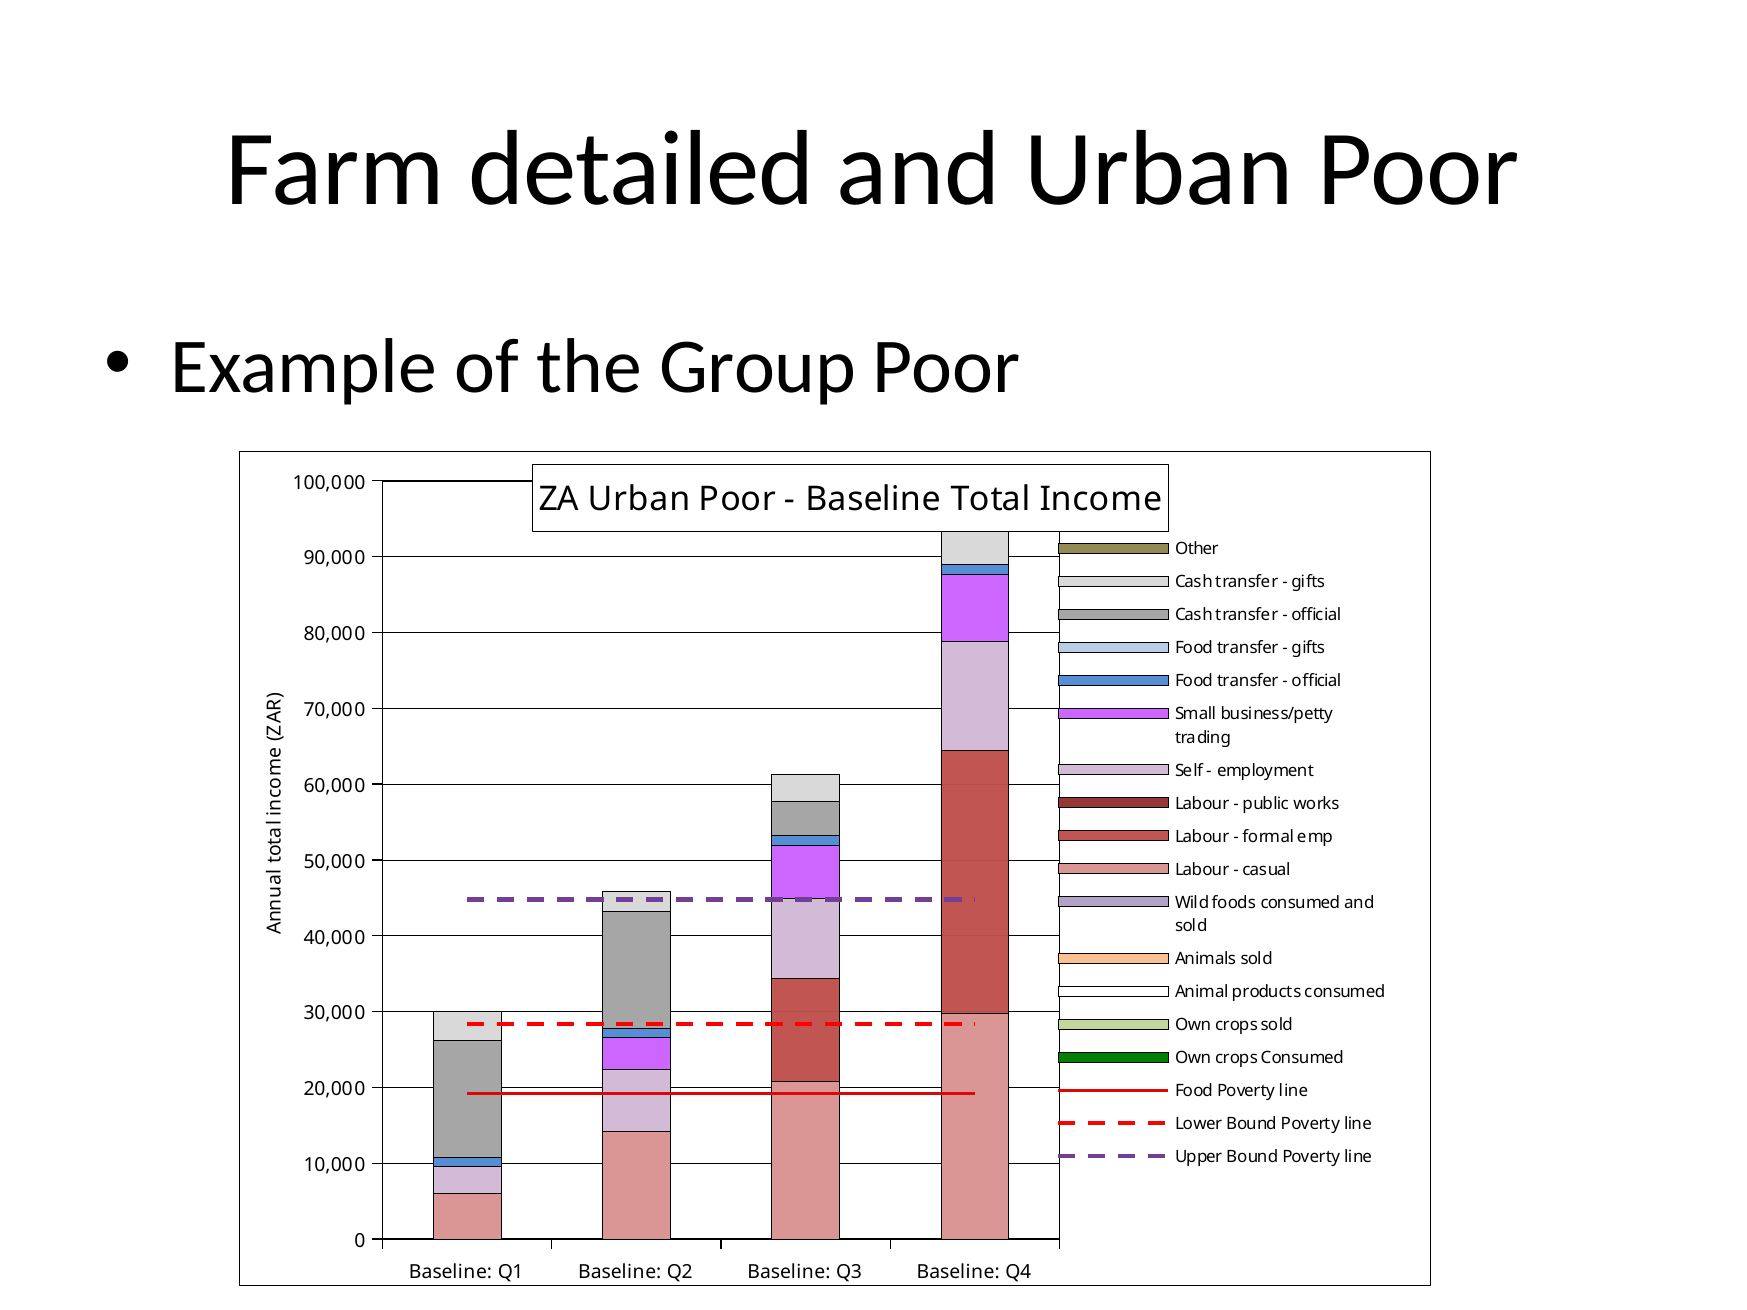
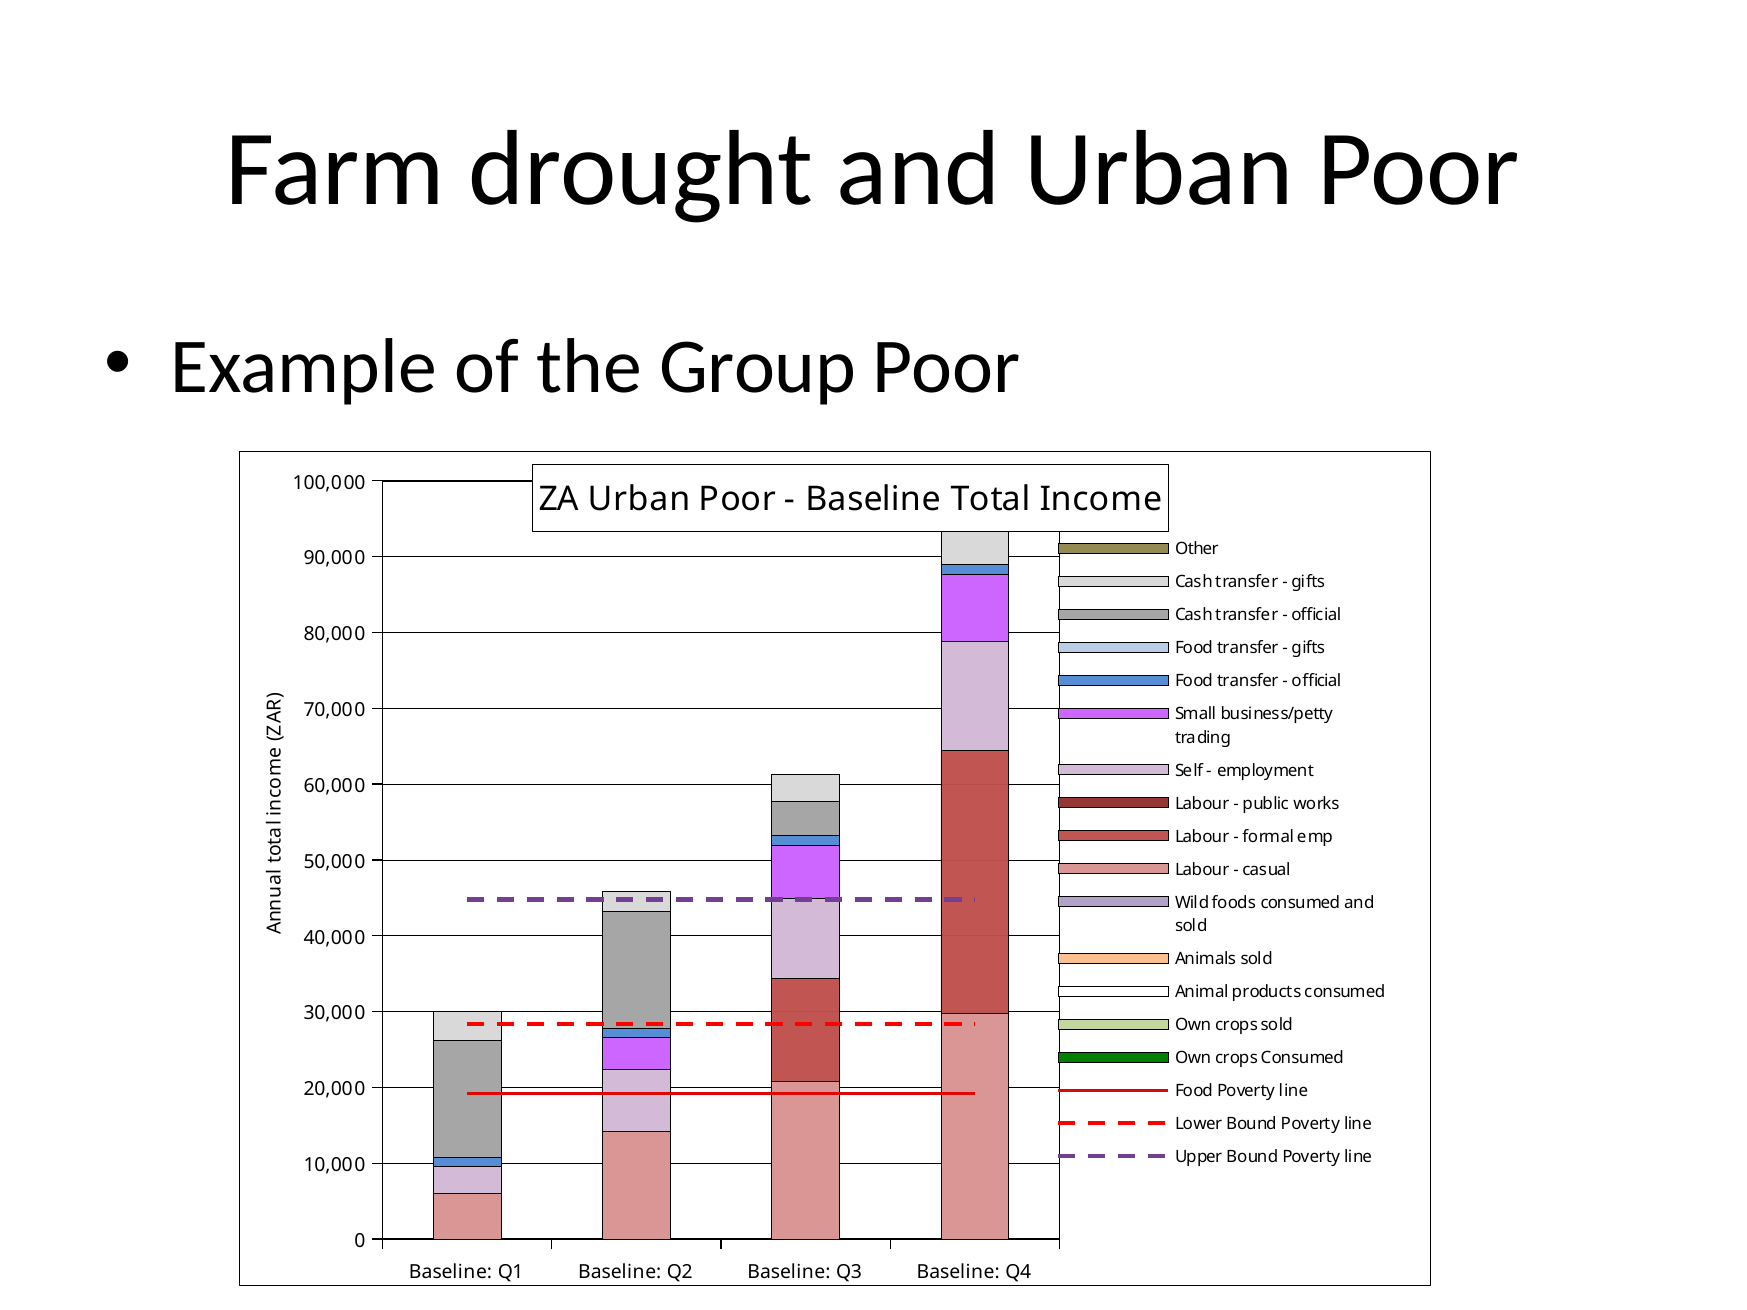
detailed: detailed -> drought (641, 169)
